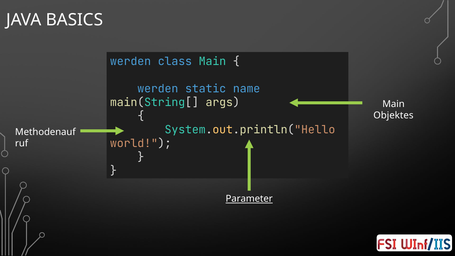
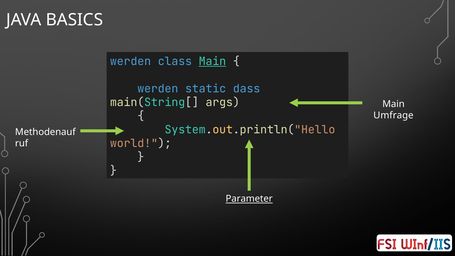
Main underline: none -> present (212, 61)
name: name -> dass (247, 89)
Objektes: Objektes -> Umfrage (393, 115)
